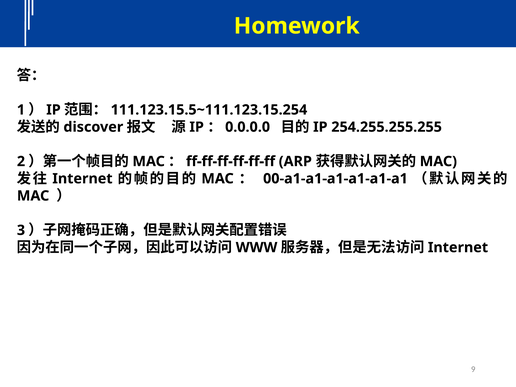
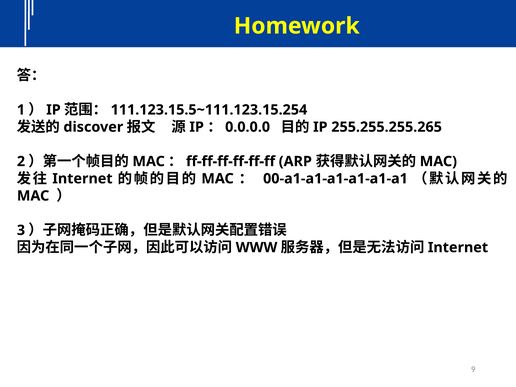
254.255.255.255: 254.255.255.255 -> 255.255.255.265 (387, 127)
